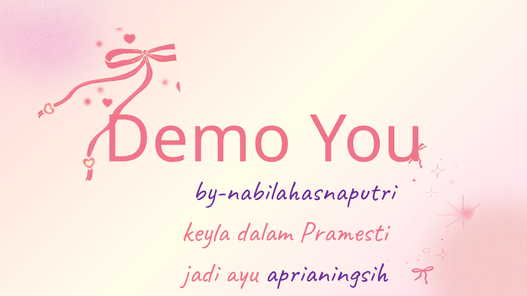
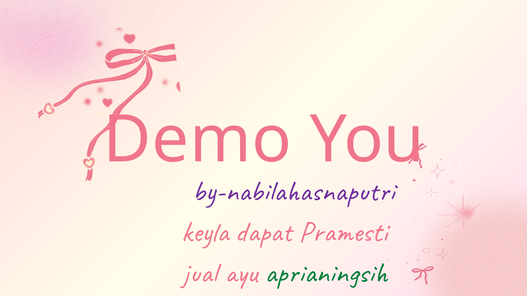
dalam: dalam -> dapat (264, 232)
jadi: jadi -> jual (200, 273)
aprianingsih colour: purple -> green (326, 273)
